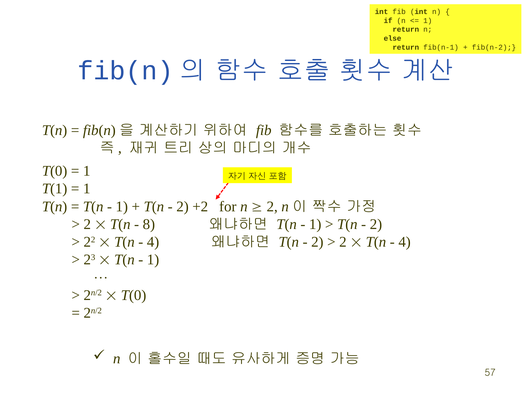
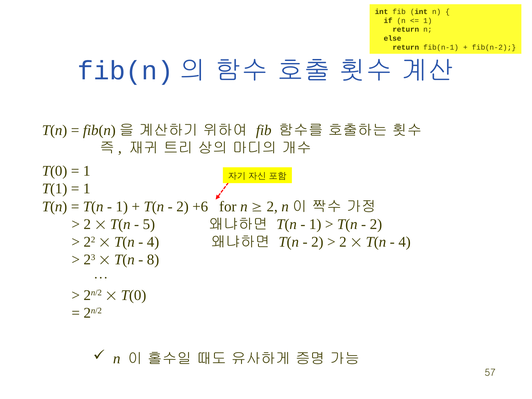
+2: +2 -> +6 (200, 206)
8: 8 -> 5 (149, 224)
1: 1 -> 8 (153, 260)
